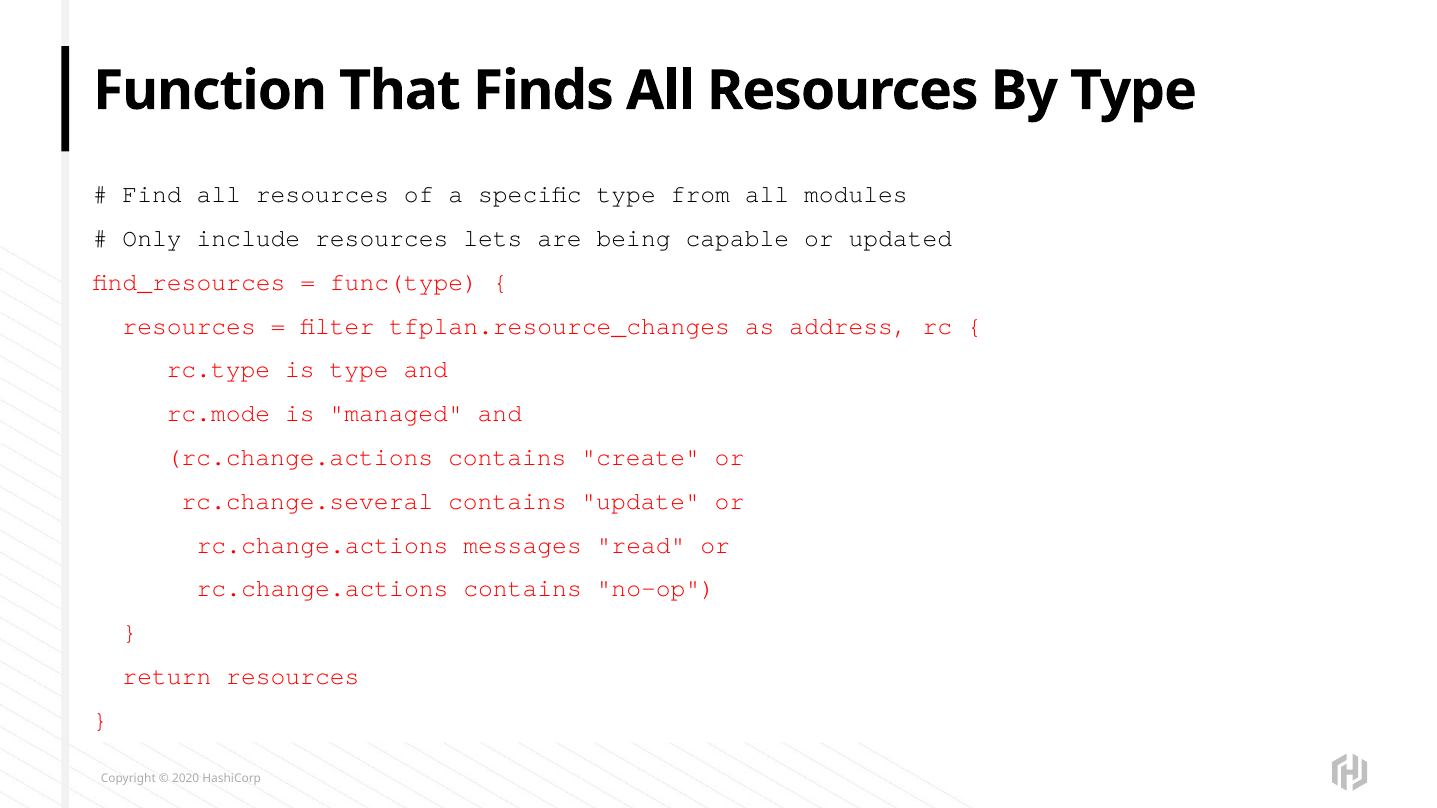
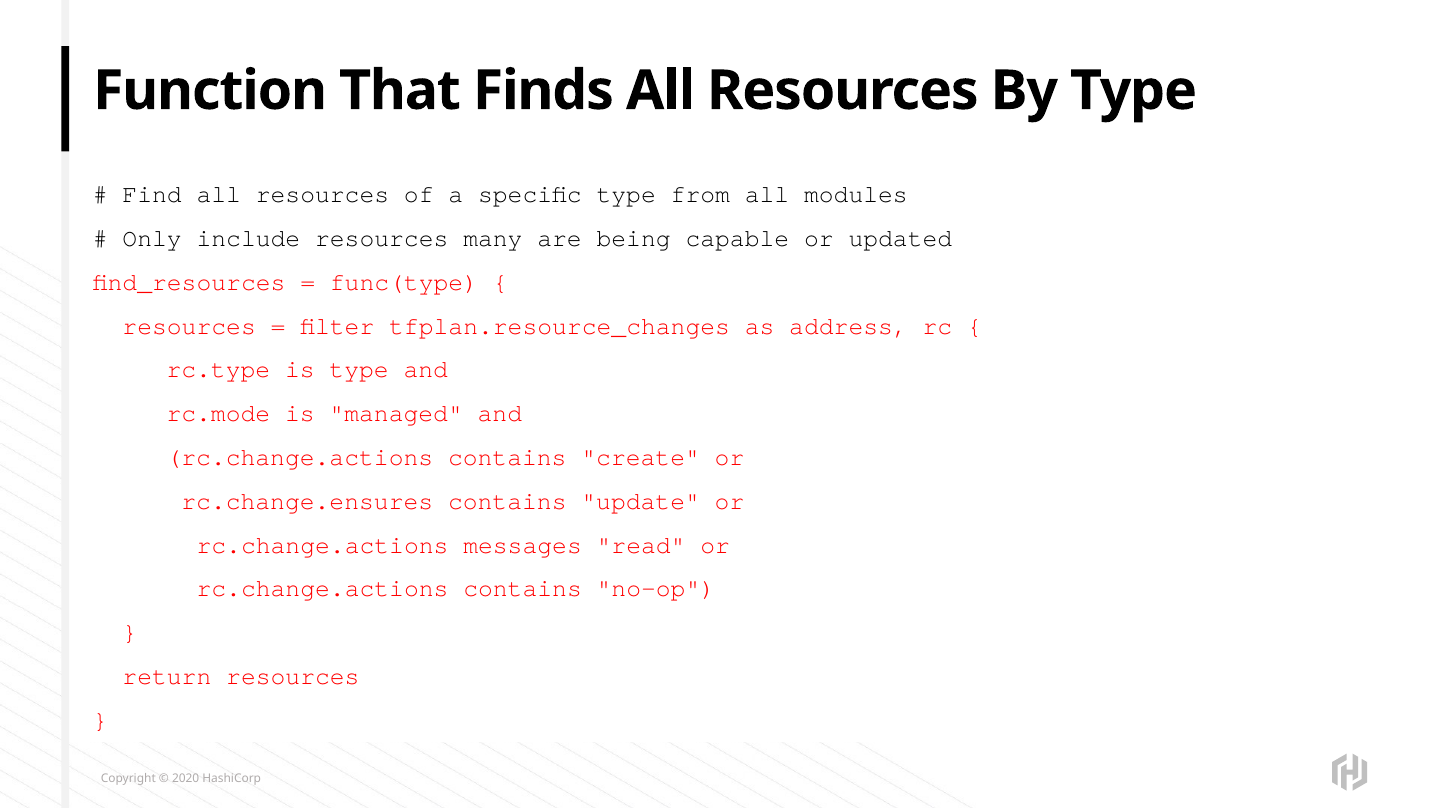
lets: lets -> many (493, 239)
rc.change.several: rc.change.several -> rc.change.ensures (307, 501)
